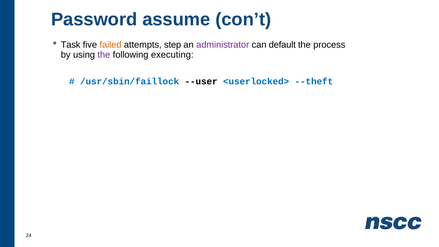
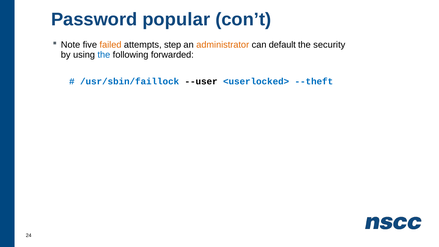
assume: assume -> popular (176, 20)
Task: Task -> Note (71, 45)
administrator colour: purple -> orange (223, 45)
process: process -> security (329, 45)
the colour: purple -> blue (104, 55)
executing: executing -> forwarded (172, 55)
